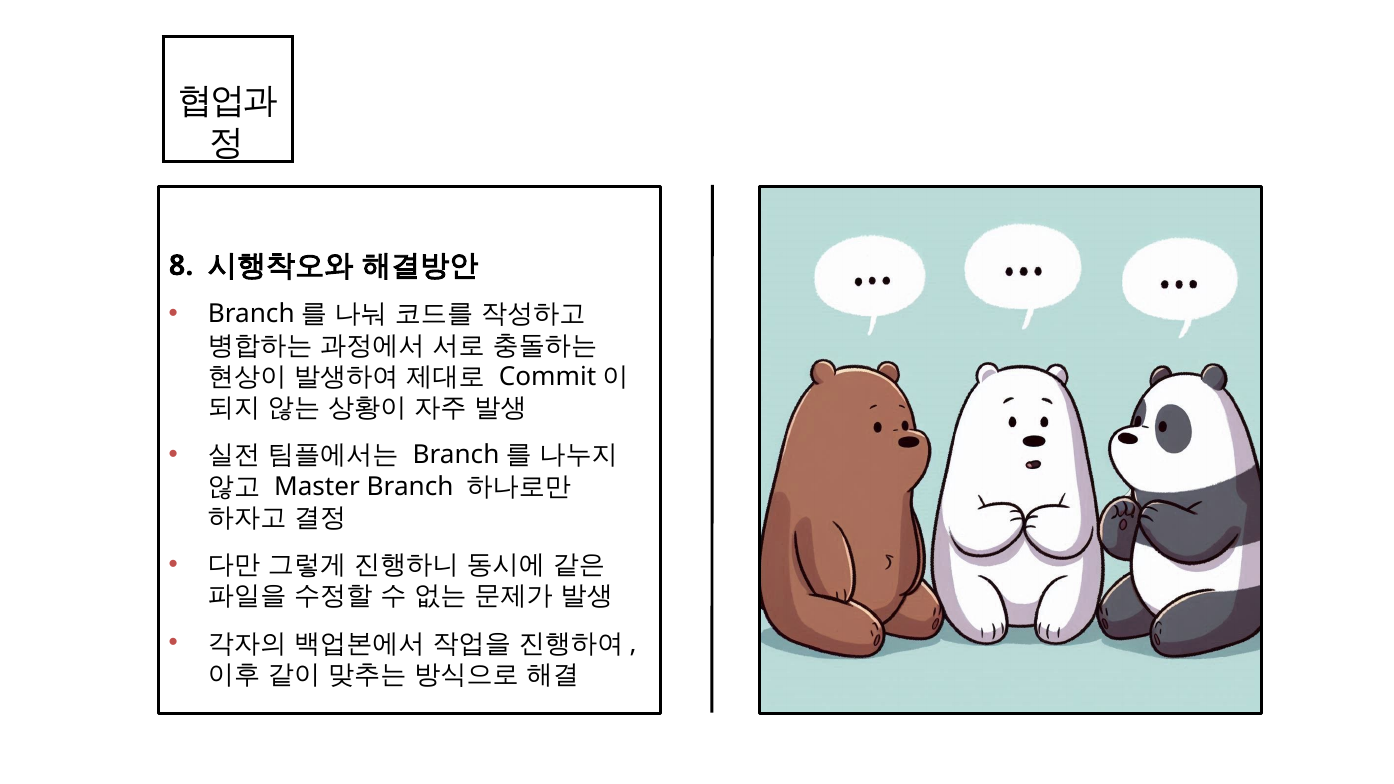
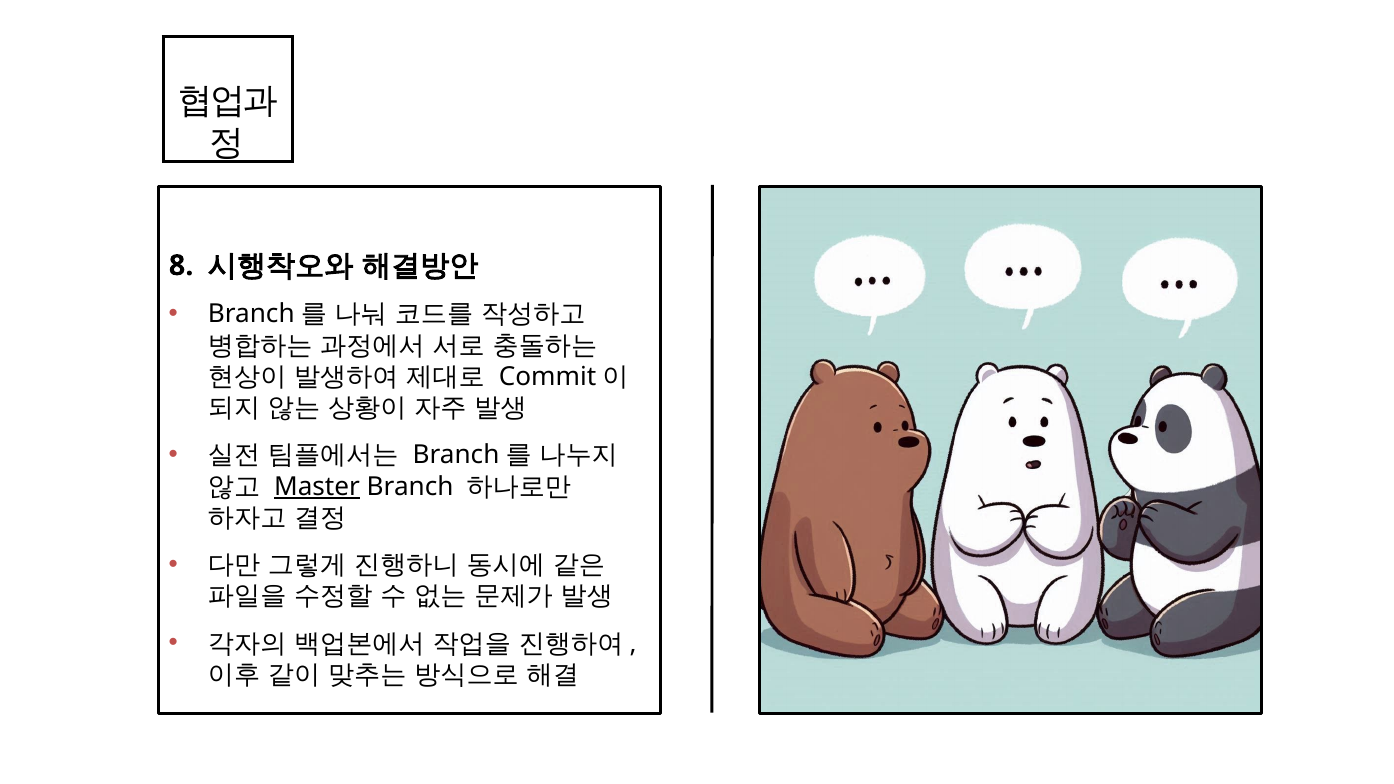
Master underline: none -> present (317, 487)
